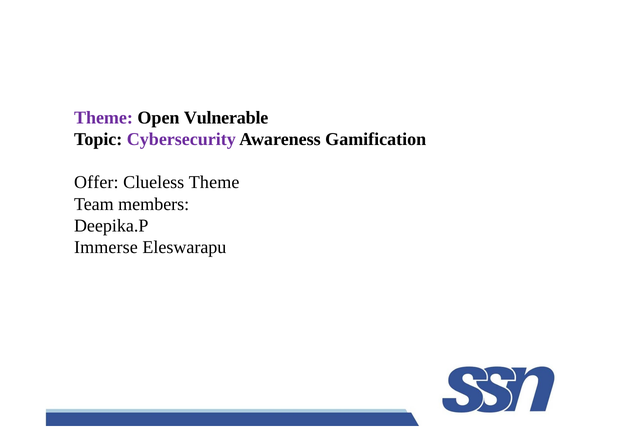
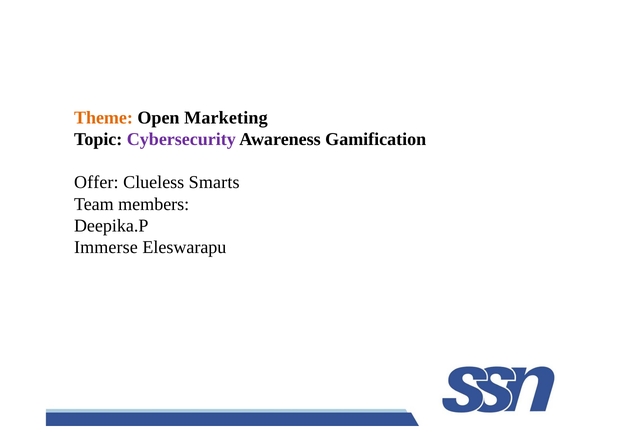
Theme colour: purple -> orange (103, 118)
Vulnerable: Vulnerable -> Marketing (226, 118)
Clueless Theme: Theme -> Smarts (214, 182)
